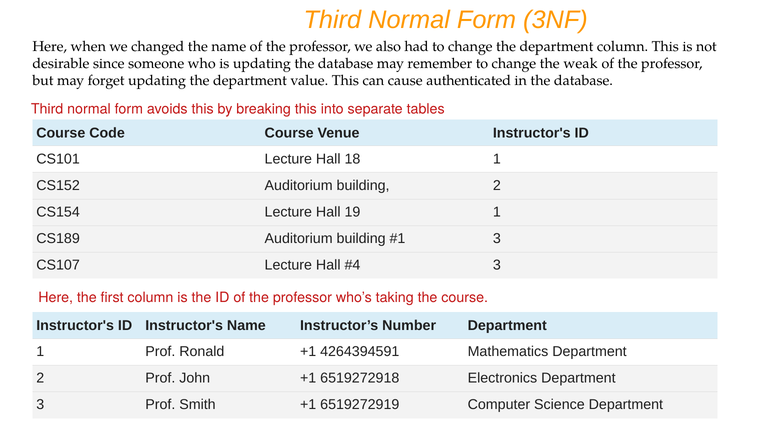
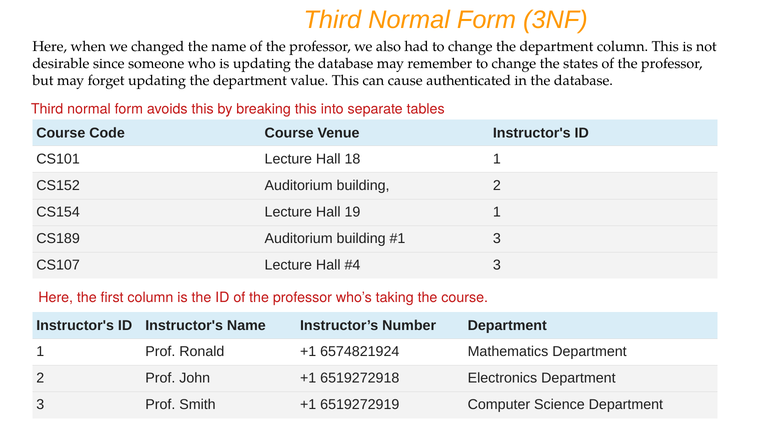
weak: weak -> states (581, 64)
4264394591: 4264394591 -> 6574821924 (360, 352)
